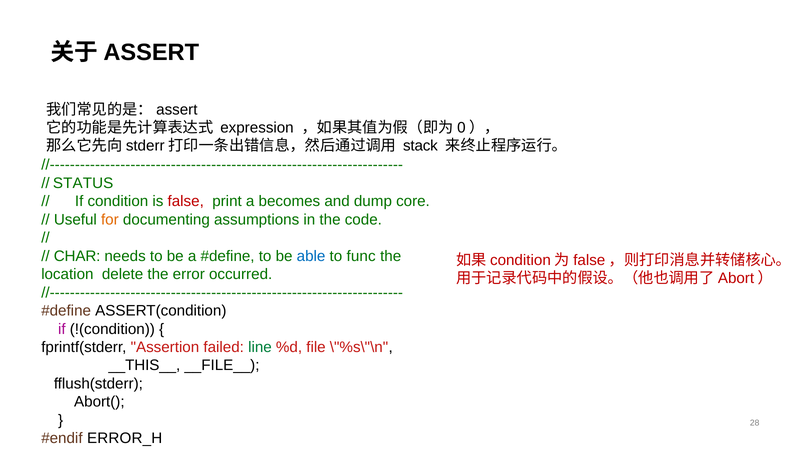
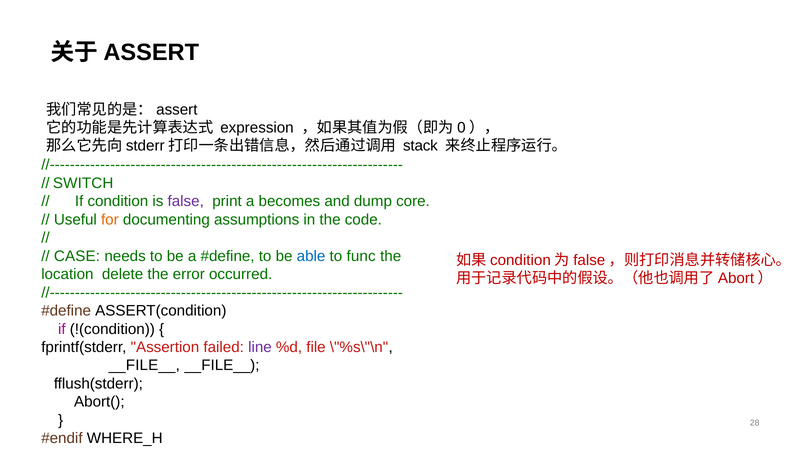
STATUS: STATUS -> SWITCH (83, 183)
false colour: red -> purple (186, 201)
CHAR: CHAR -> CASE (77, 256)
line colour: green -> purple (260, 347)
__THIS__: __THIS__ -> __FILE__ (144, 365)
ERROR_H: ERROR_H -> WHERE_H (125, 438)
